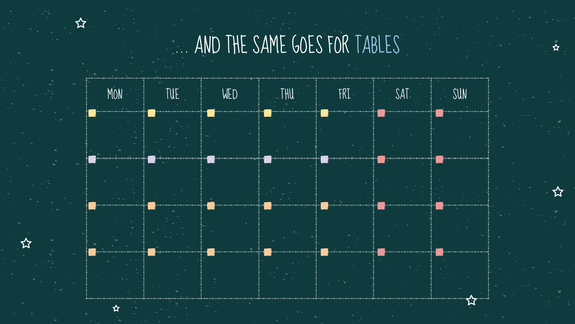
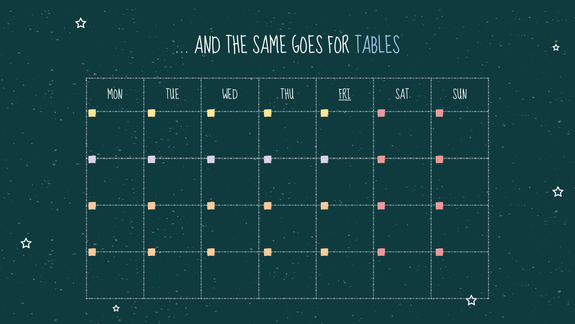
FRI underline: none -> present (345, 95)
